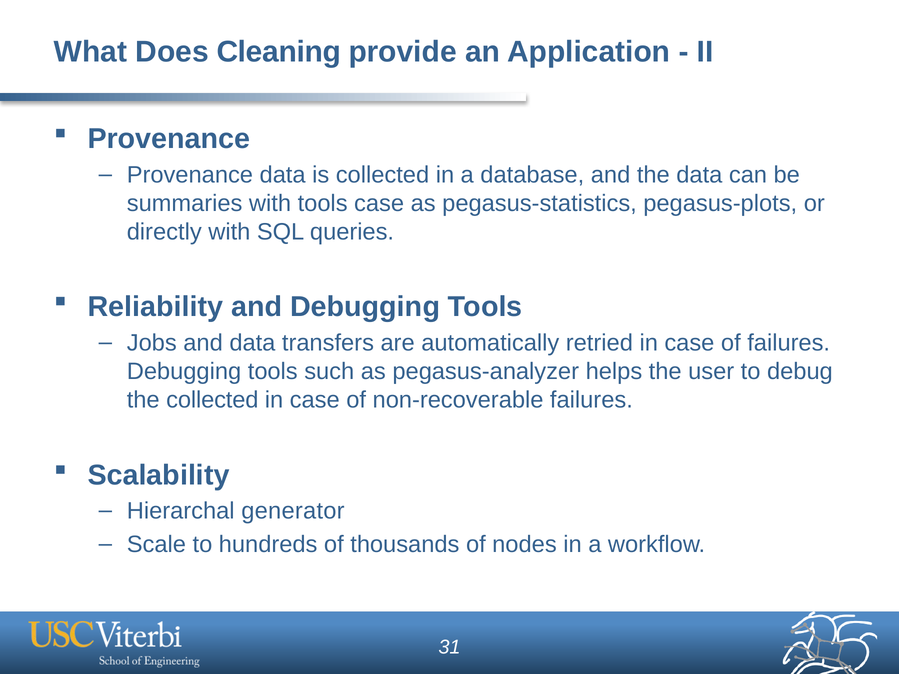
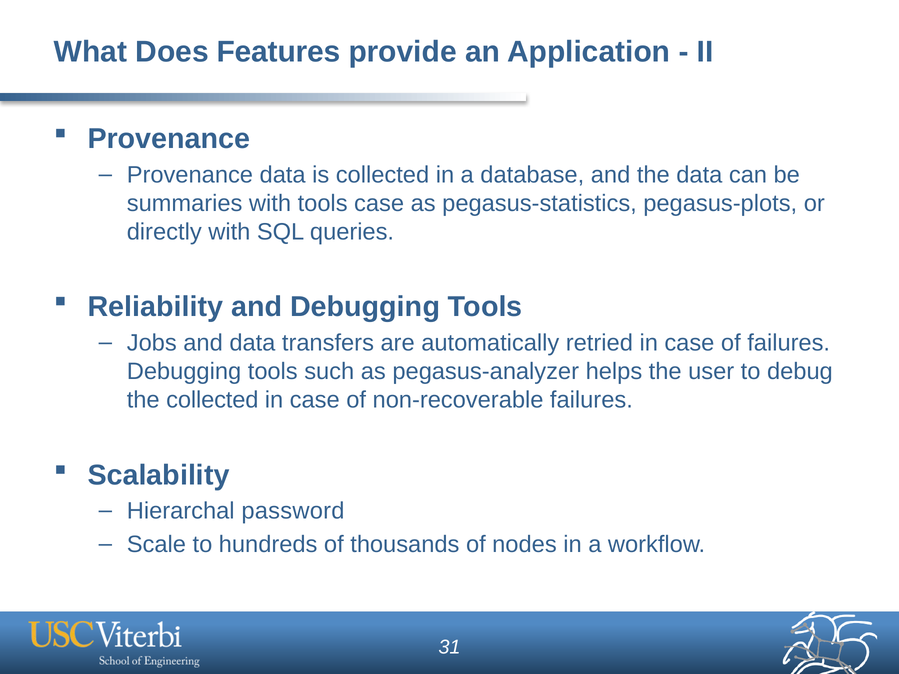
Cleaning: Cleaning -> Features (279, 52)
generator: generator -> password (293, 511)
